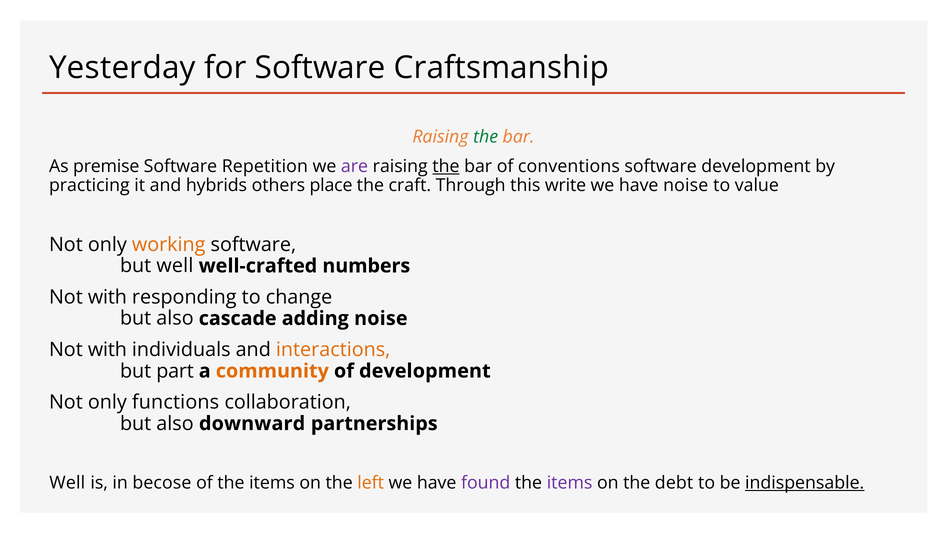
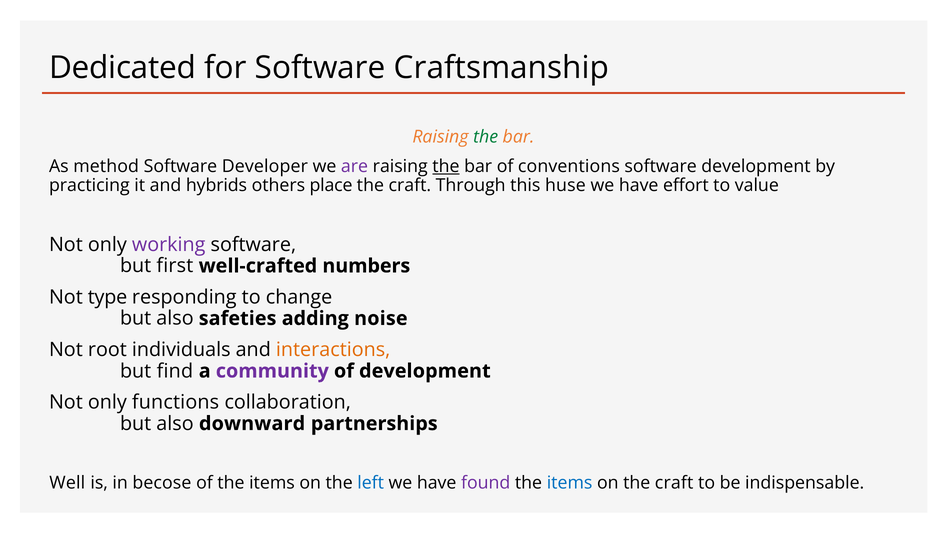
Yesterday: Yesterday -> Dedicated (123, 68)
premise: premise -> method (106, 166)
Repetition: Repetition -> Developer (265, 166)
write: write -> huse (565, 185)
have noise: noise -> effort (686, 185)
working colour: orange -> purple (169, 244)
but well: well -> first (175, 266)
with: with -> type (108, 297)
cascade: cascade -> safeties (238, 318)
with: with -> root (107, 349)
part: part -> find (175, 371)
community colour: orange -> purple (272, 371)
left colour: orange -> blue (371, 483)
items colour: purple -> blue (570, 483)
on the debt: debt -> craft (674, 483)
indispensable underline: present -> none (805, 483)
